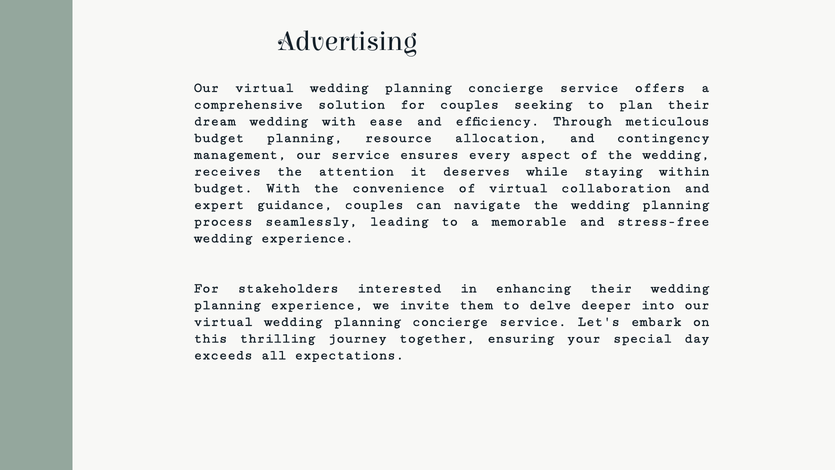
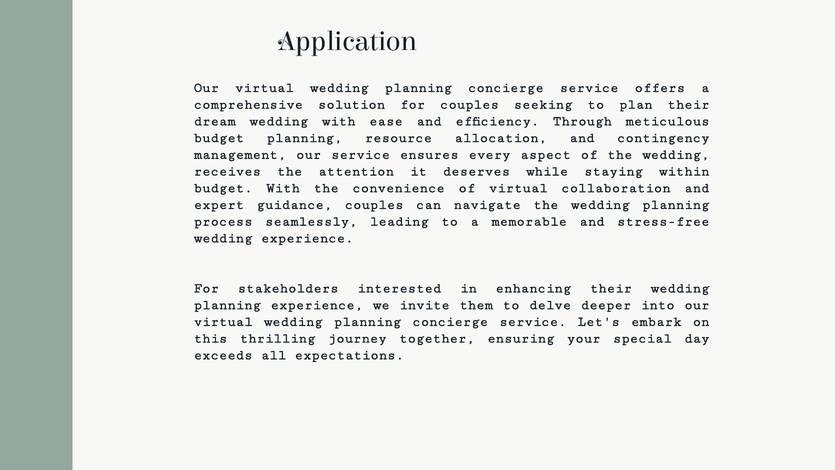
Advertising: Advertising -> Application (348, 41)
